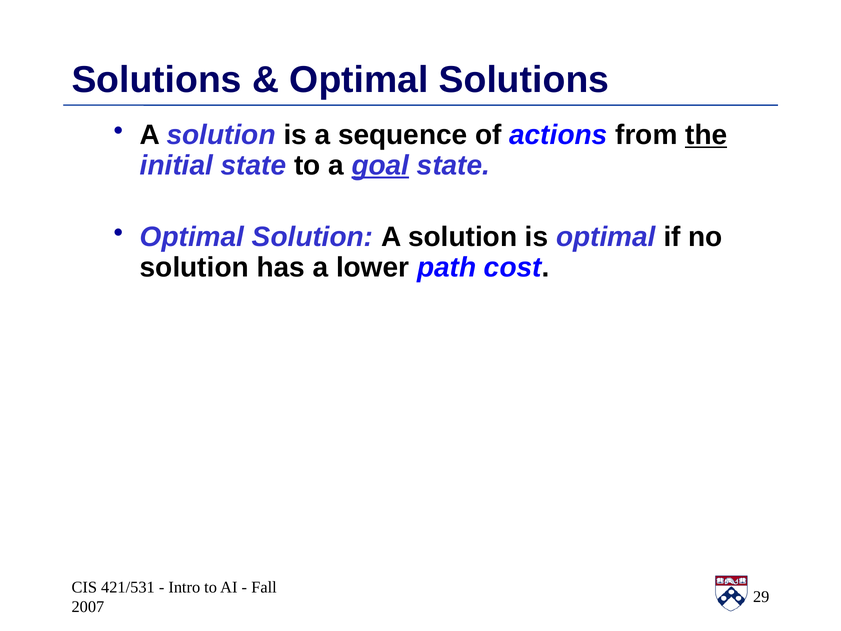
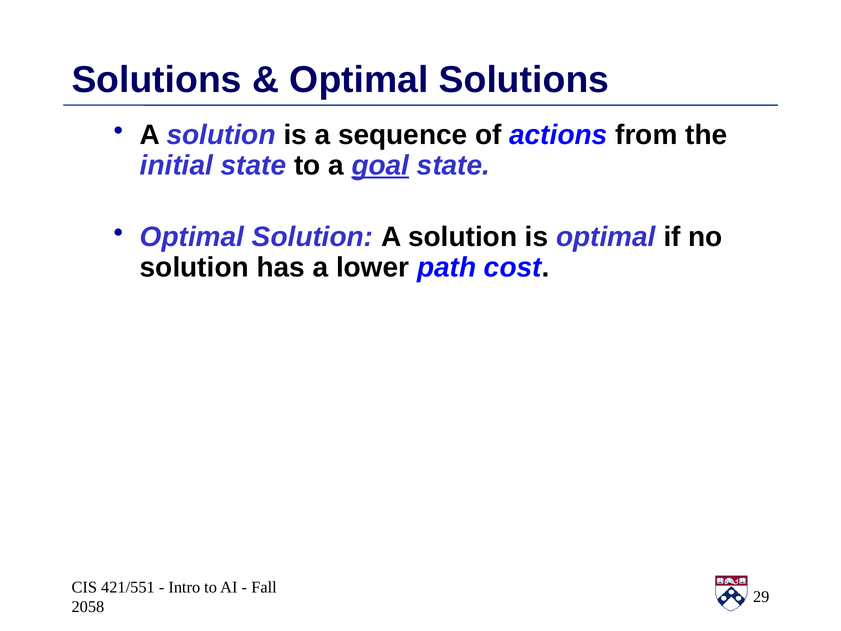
the underline: present -> none (706, 135)
421/531: 421/531 -> 421/551 (128, 587)
2007: 2007 -> 2058 (88, 607)
